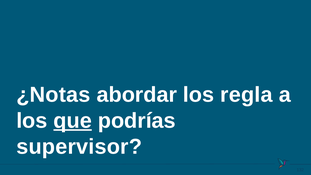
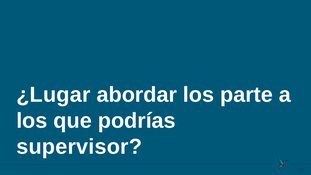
¿Notas: ¿Notas -> ¿Lugar (53, 95)
regla: regla -> parte (247, 95)
que underline: present -> none (73, 121)
